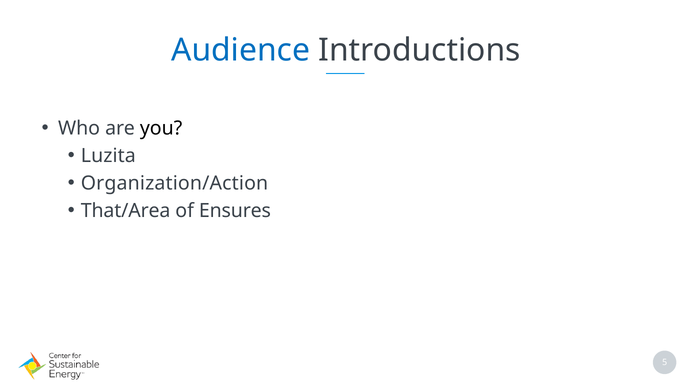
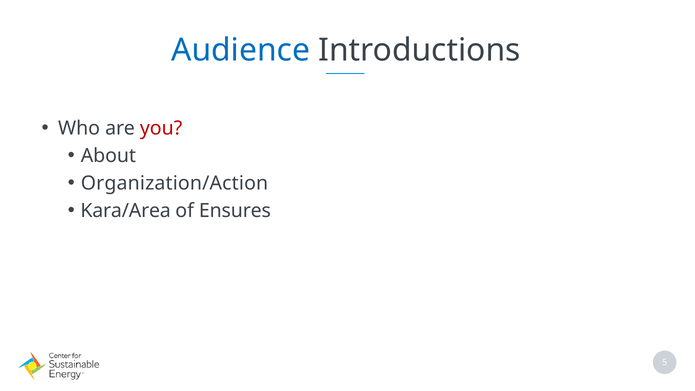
you colour: black -> red (161, 128)
Luzita: Luzita -> About (108, 156)
That/Area: That/Area -> Kara/Area (126, 211)
